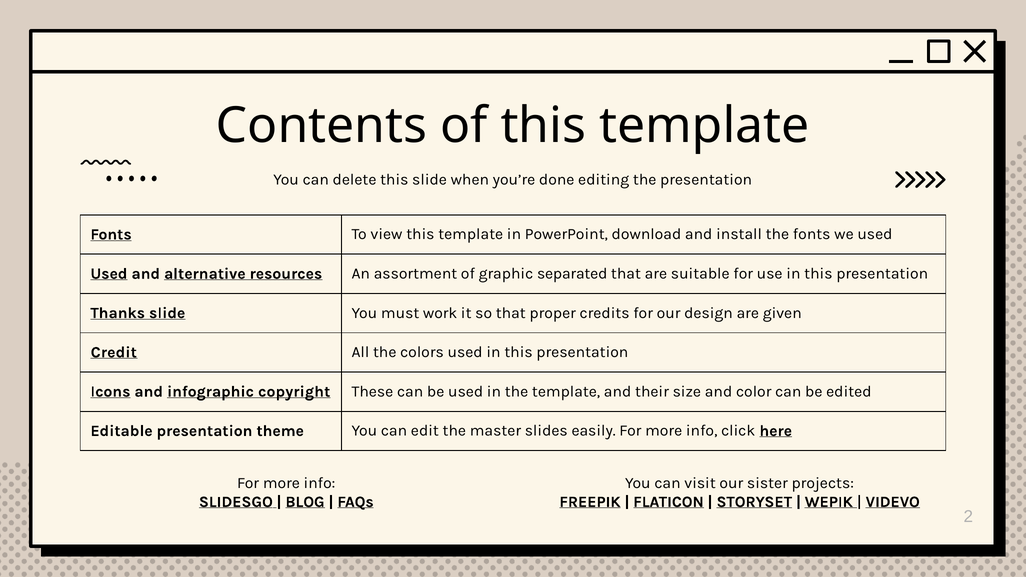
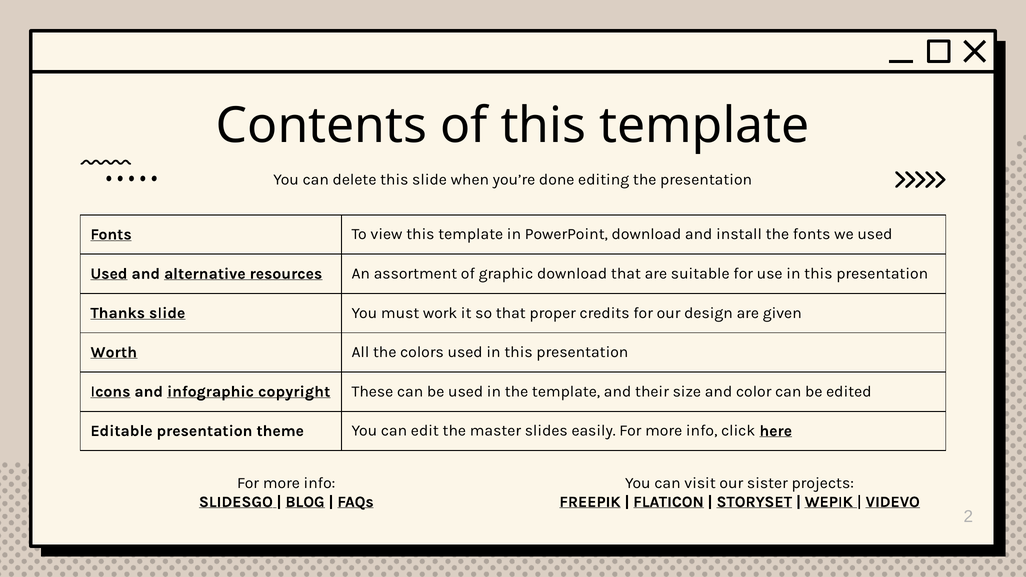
graphic separated: separated -> download (572, 274)
Credit: Credit -> Worth (114, 352)
